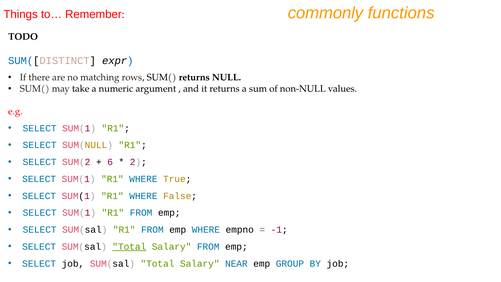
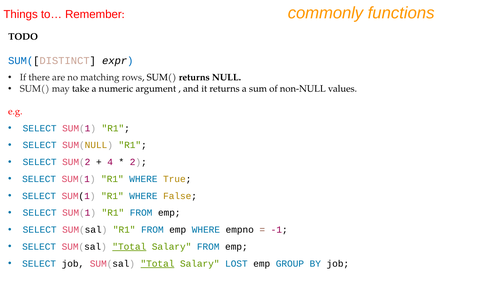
6: 6 -> 4 (110, 162)
Total underline: none -> present (157, 263)
NEAR: NEAR -> LOST (236, 263)
